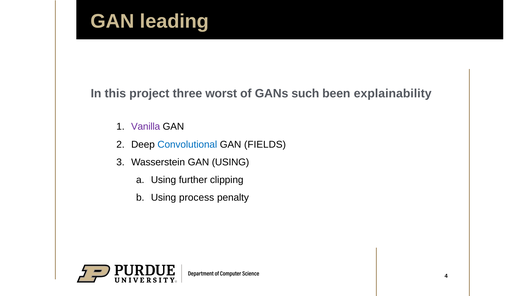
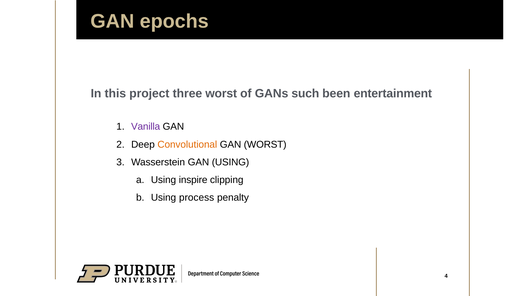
leading: leading -> epochs (174, 21)
explainability: explainability -> entertainment (393, 94)
Convolutional colour: blue -> orange (187, 144)
GAN FIELDS: FIELDS -> WORST (265, 144)
further: further -> inspire (193, 180)
